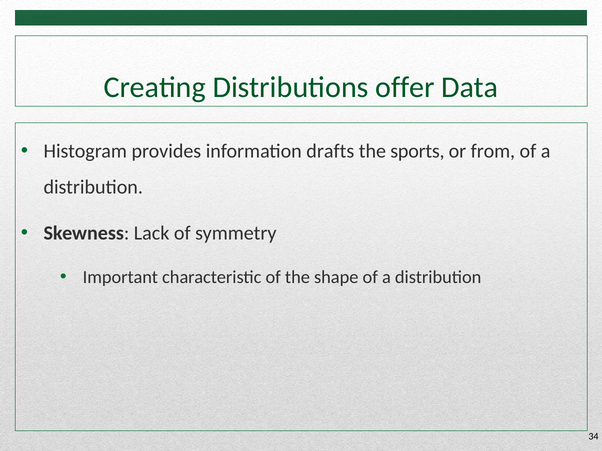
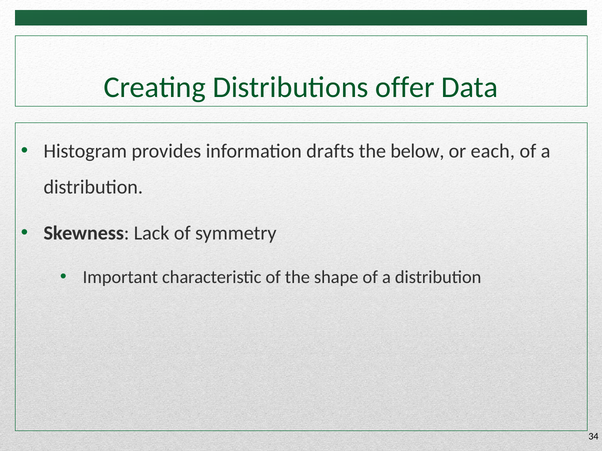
sports: sports -> below (417, 151)
from: from -> each (493, 151)
